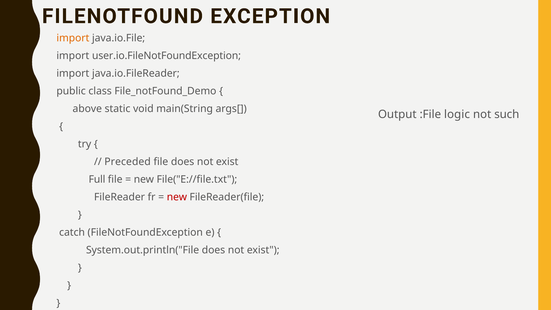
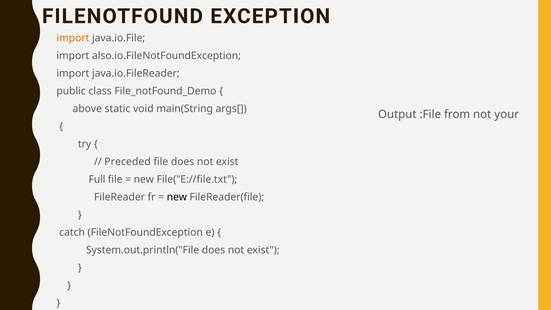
user.io.FileNotFoundException: user.io.FileNotFoundException -> also.io.FileNotFoundException (166, 56)
logic: logic -> from (457, 114)
such: such -> your (507, 114)
new colour: red -> black (177, 197)
